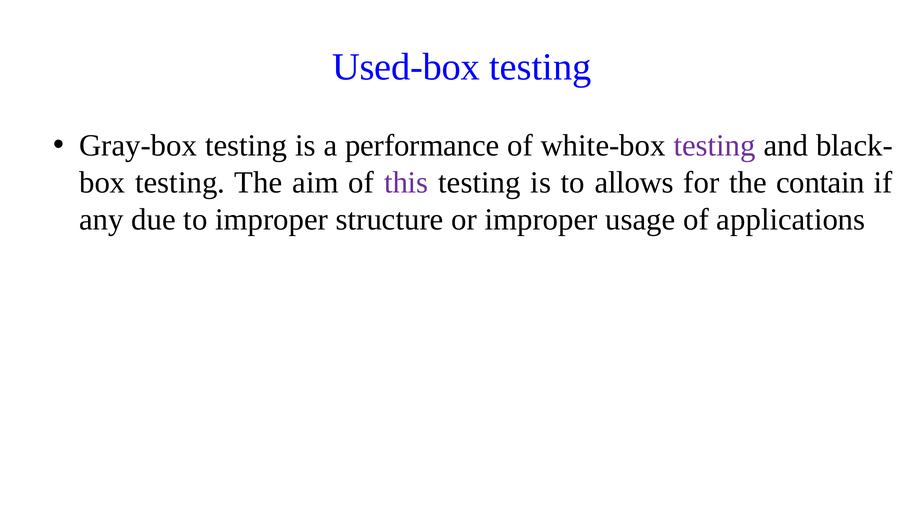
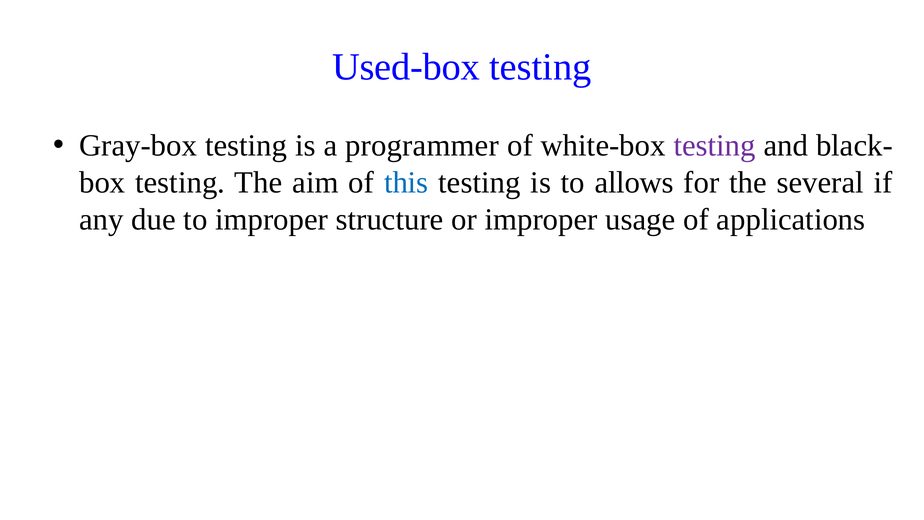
performance: performance -> programmer (422, 145)
this colour: purple -> blue (406, 182)
contain: contain -> several (820, 182)
